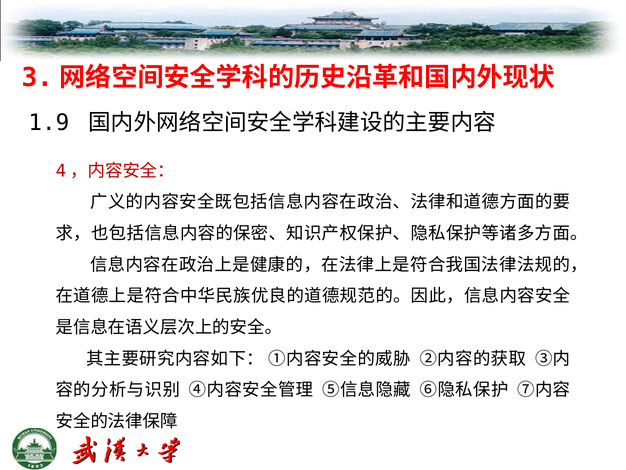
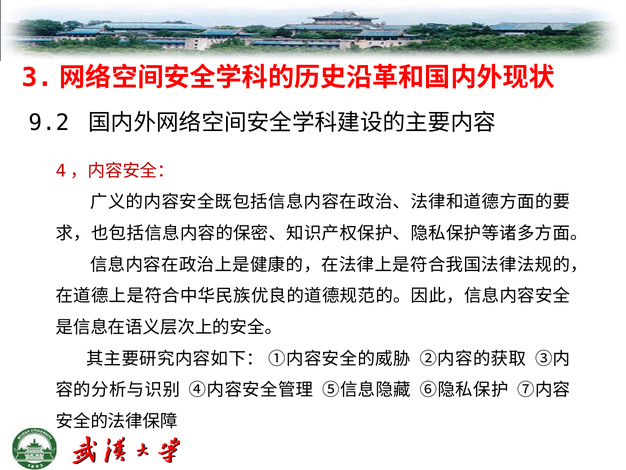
1.9: 1.9 -> 9.2 (49, 123)
